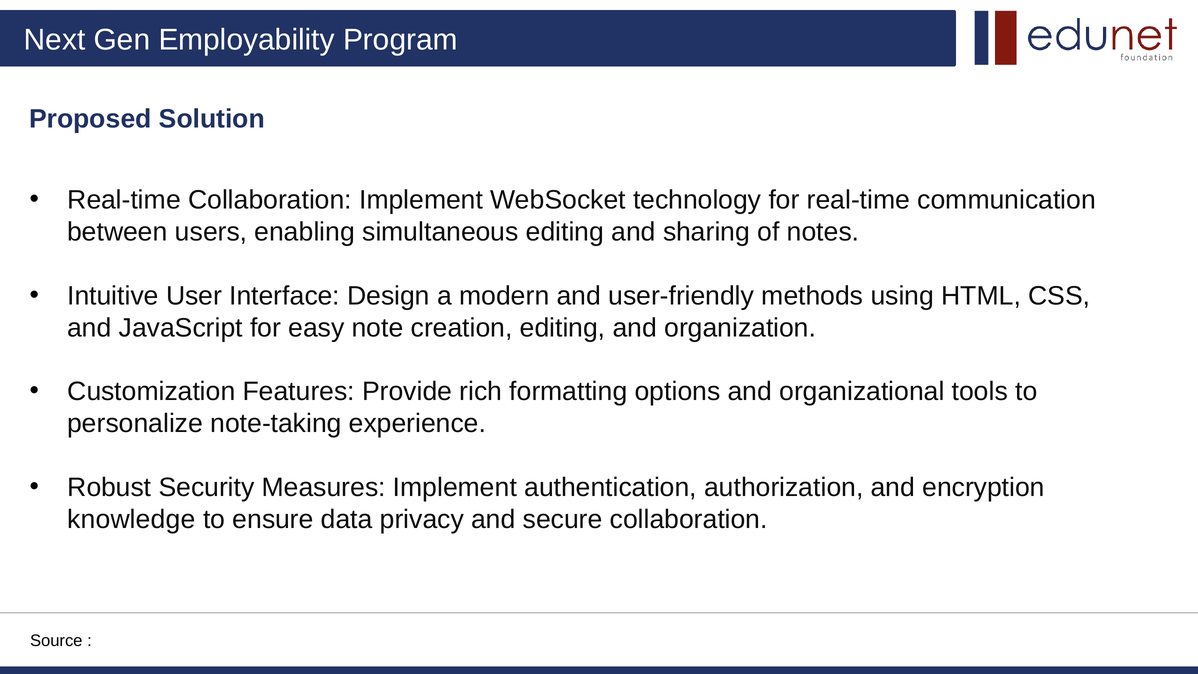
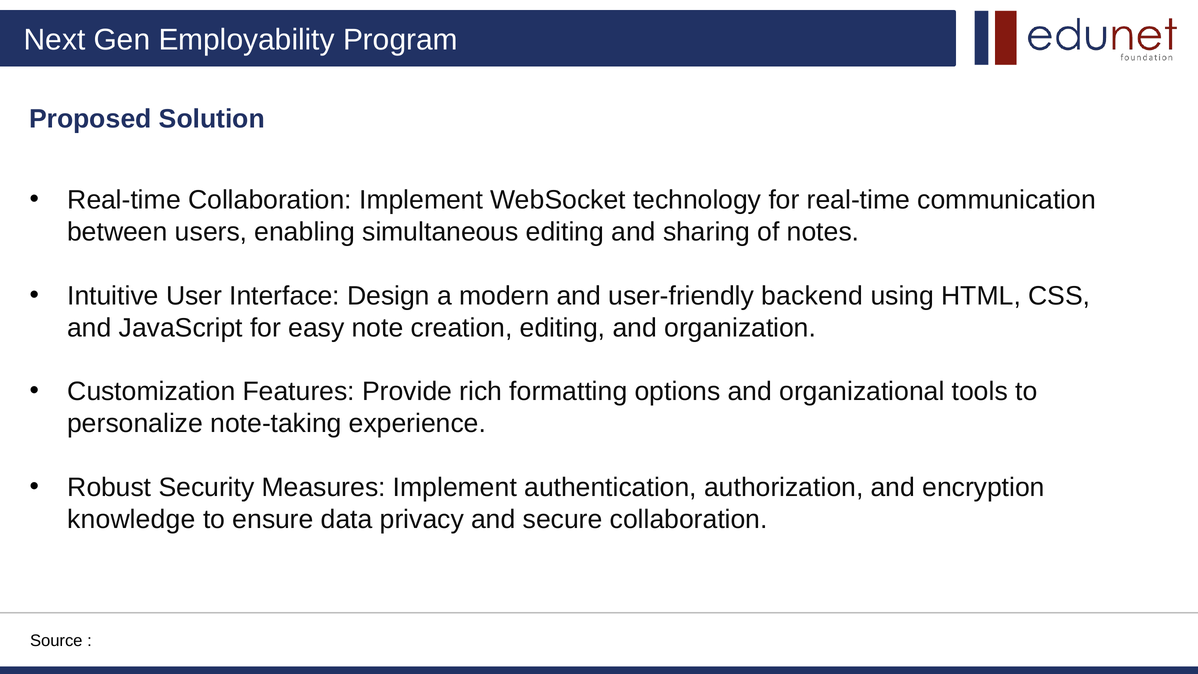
methods: methods -> backend (812, 296)
